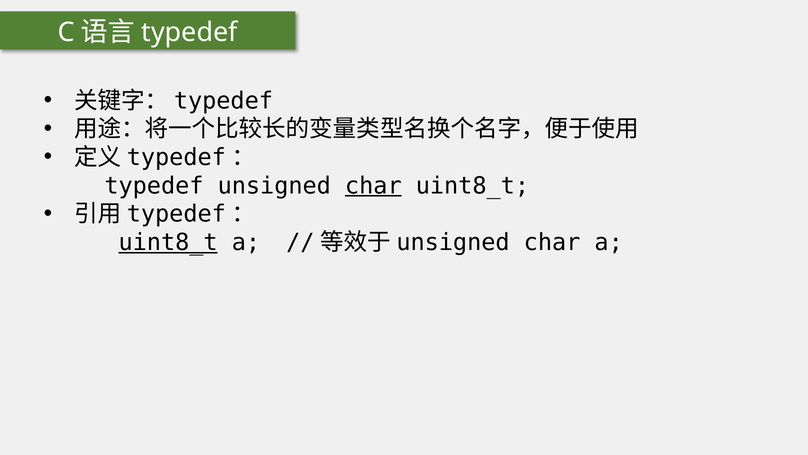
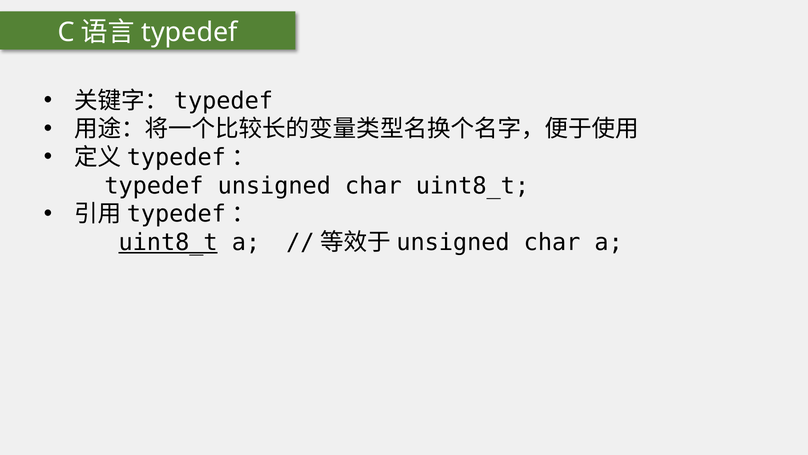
char underline: present -> none (373, 186)
